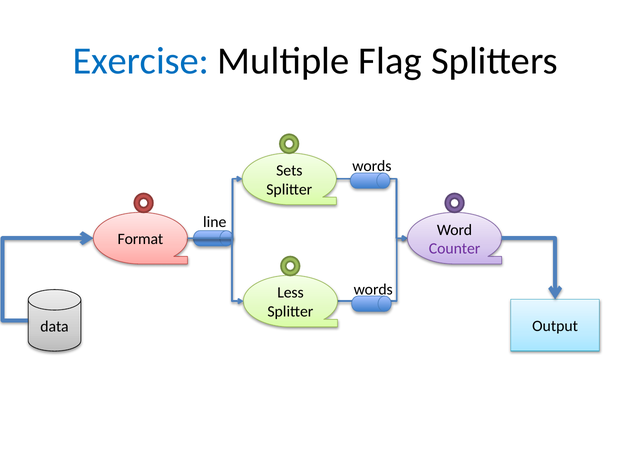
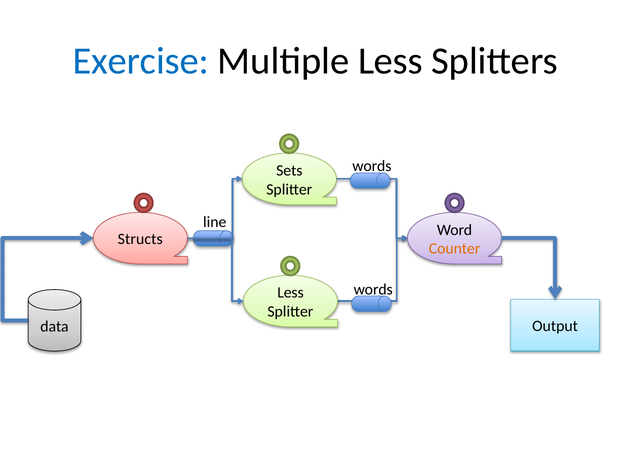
Multiple Flag: Flag -> Less (390, 61)
Format: Format -> Structs (140, 239)
Counter colour: purple -> orange (455, 249)
